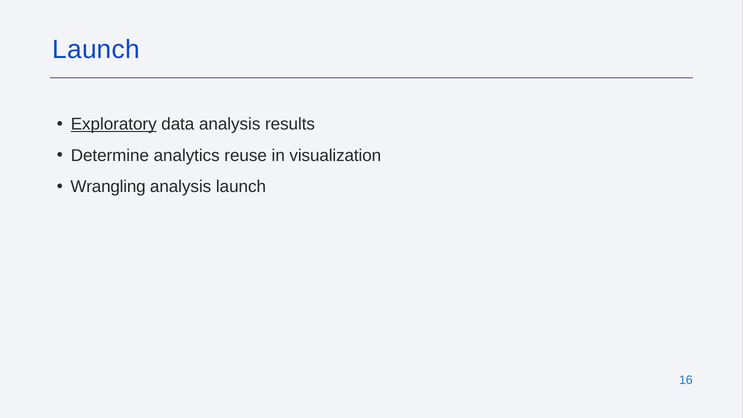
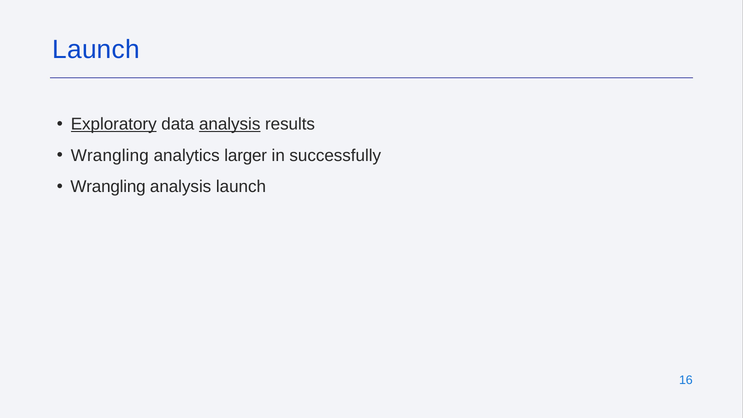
analysis underline: none -> present (230, 124)
Determine: Determine -> Wrangling (110, 156)
reuse: reuse -> larger (246, 156)
visualization: visualization -> successfully (335, 156)
